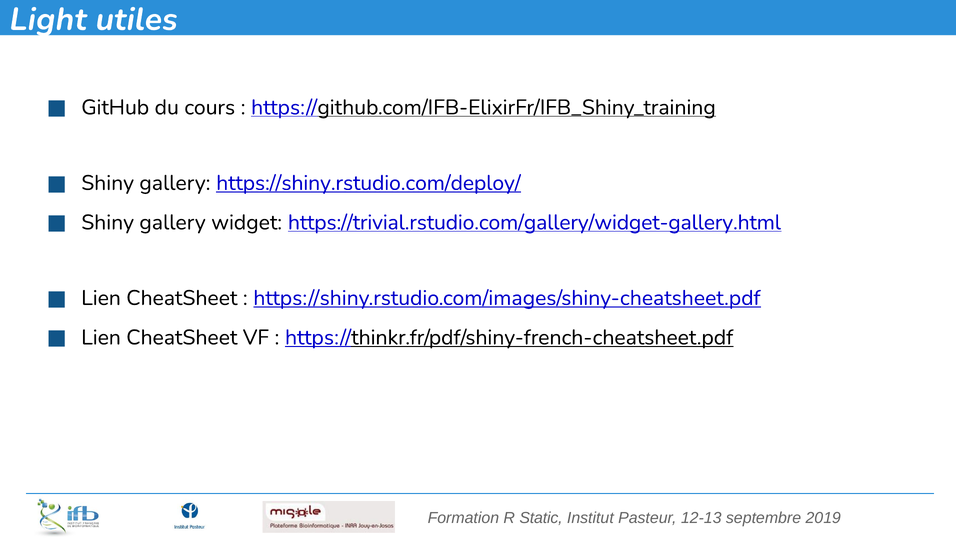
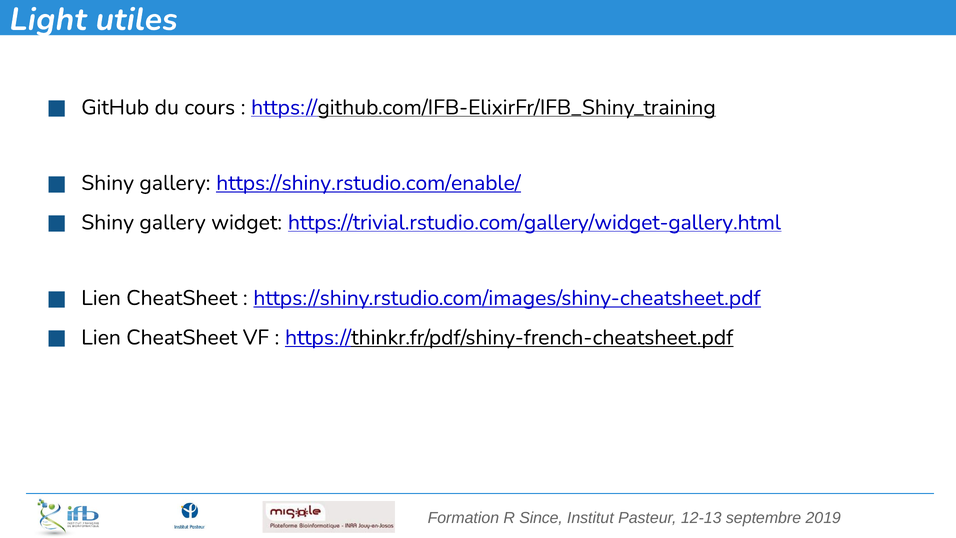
https://shiny.rstudio.com/deploy/: https://shiny.rstudio.com/deploy/ -> https://shiny.rstudio.com/enable/ (368, 183)
Static: Static -> Since (541, 518)
